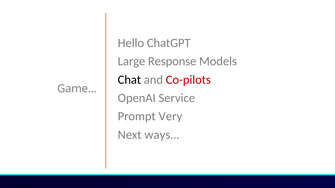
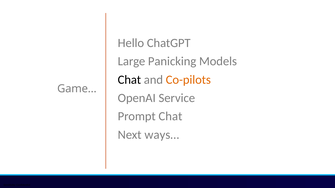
Response: Response -> Panicking (172, 61)
Co-pilots colour: red -> orange (188, 80)
Prompt Very: Very -> Chat (170, 117)
